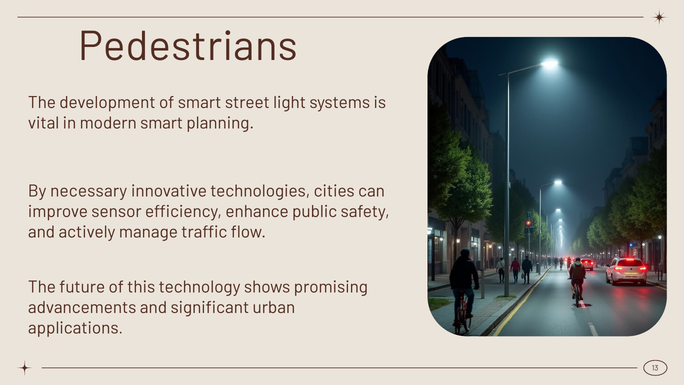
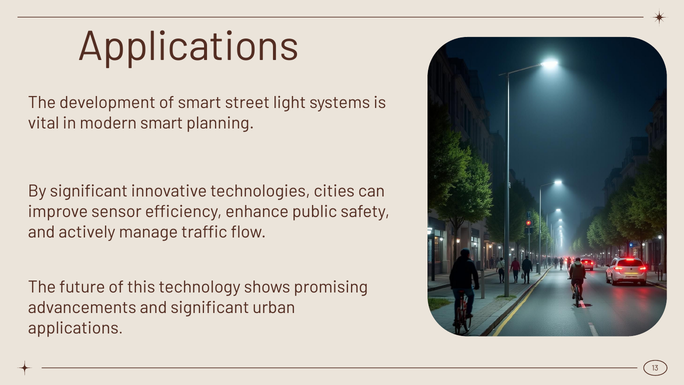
Pedestrians: Pedestrians -> Applications (188, 46)
By necessary: necessary -> significant (89, 191)
